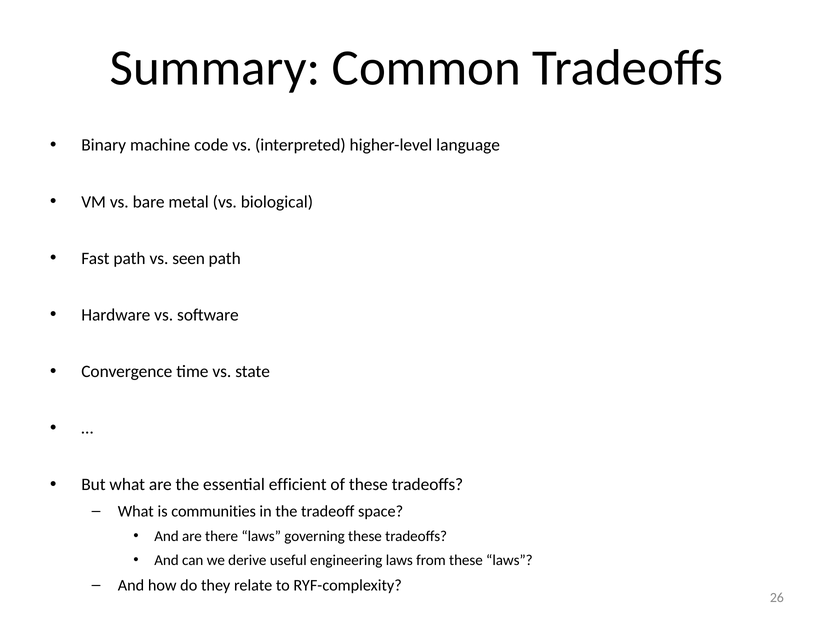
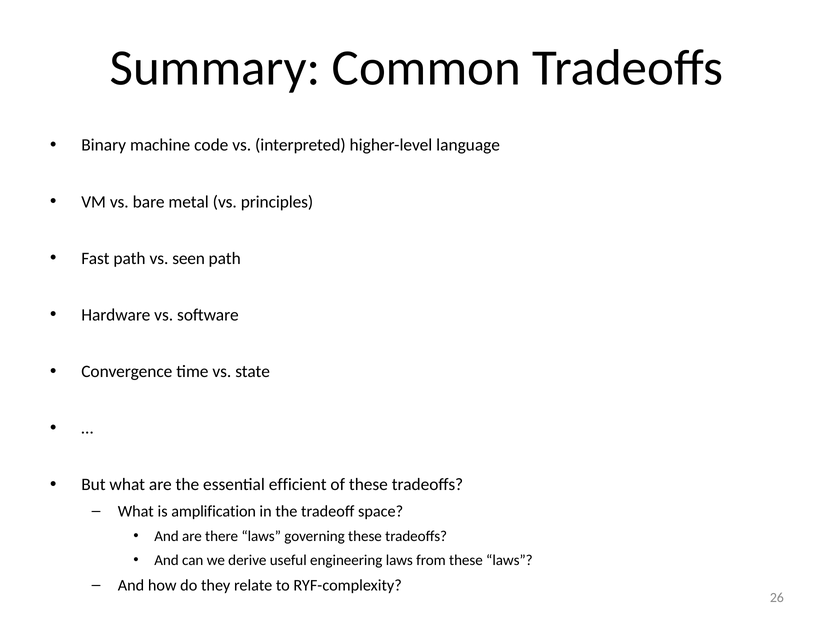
biological: biological -> principles (277, 202)
communities: communities -> amplification (214, 511)
